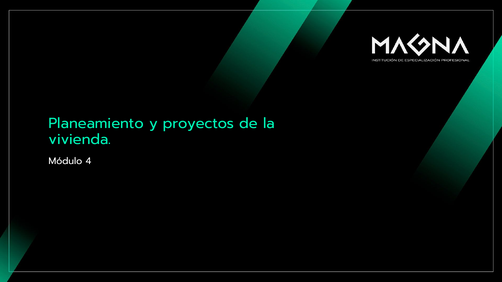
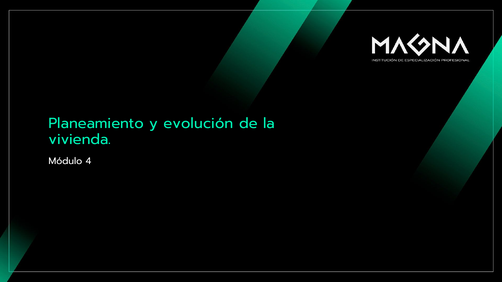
proyectos: proyectos -> evolución (198, 124)
